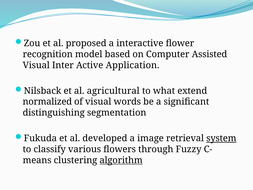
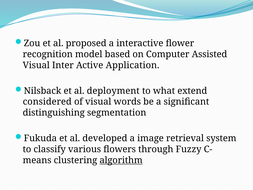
agricultural: agricultural -> deployment (113, 91)
normalized: normalized -> considered (47, 102)
system underline: present -> none (221, 138)
